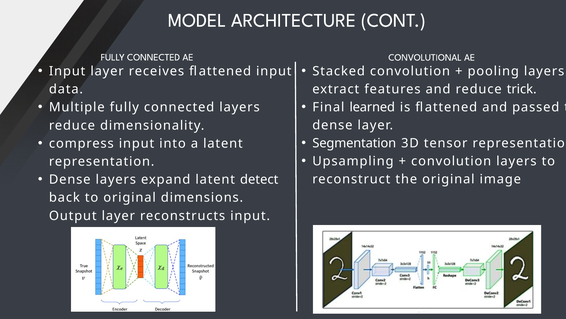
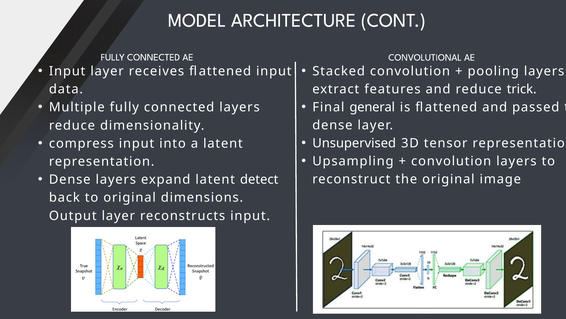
learned: learned -> general (372, 107)
Segmentation: Segmentation -> Unsupervised (354, 143)
